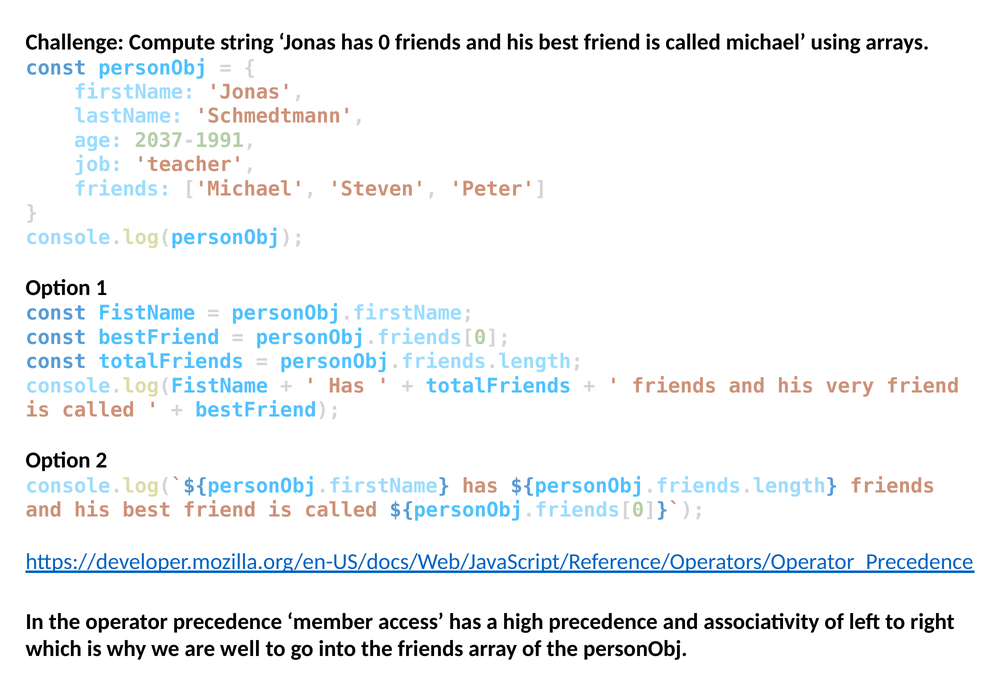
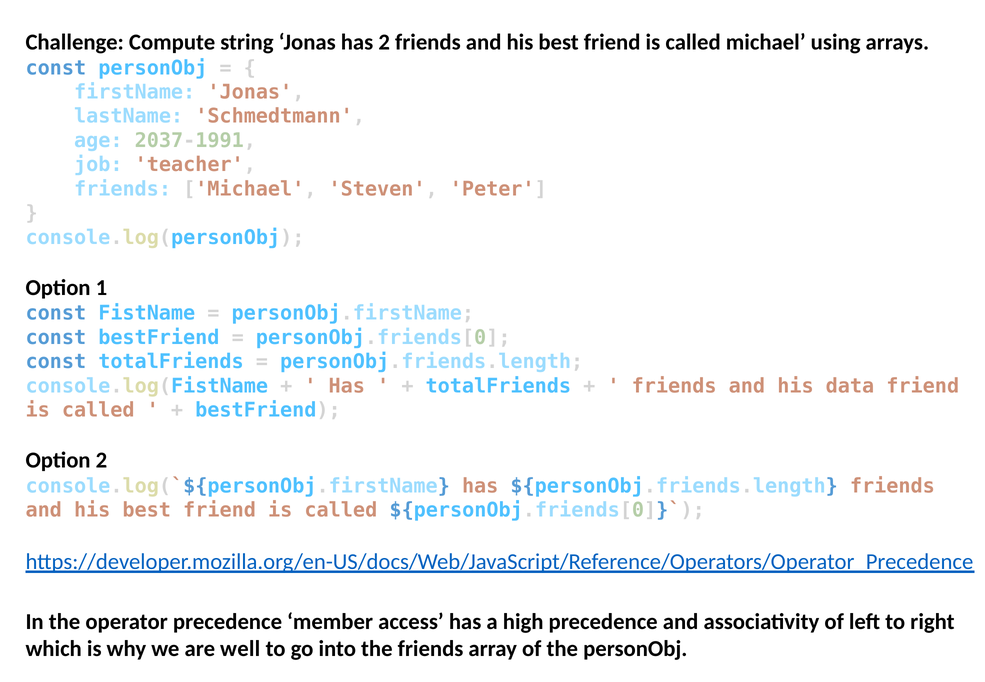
has 0: 0 -> 2 (384, 42)
very: very -> data (850, 386)
